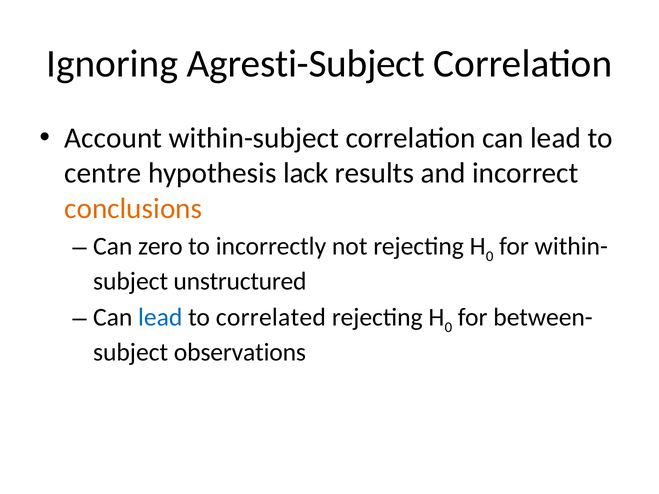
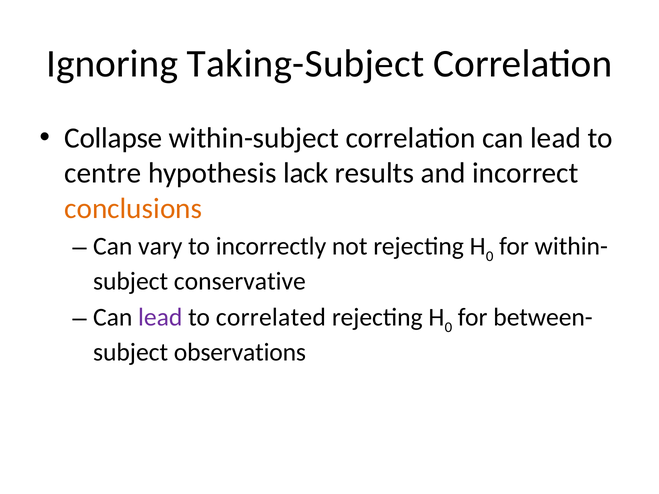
Agresti-Subject: Agresti-Subject -> Taking-Subject (306, 64)
Account: Account -> Collapse (113, 138)
zero: zero -> vary (160, 246)
unstructured: unstructured -> conservative (240, 281)
lead colour: blue -> purple (160, 317)
